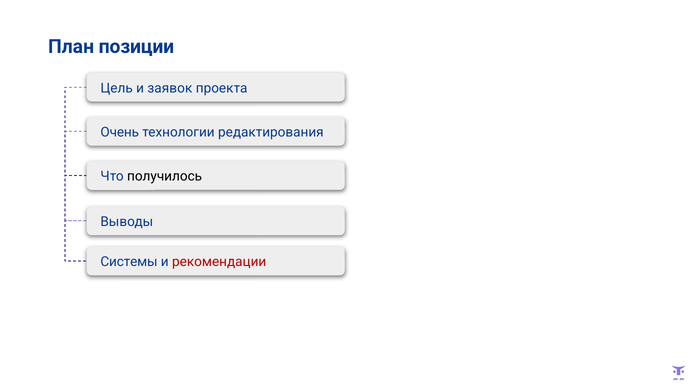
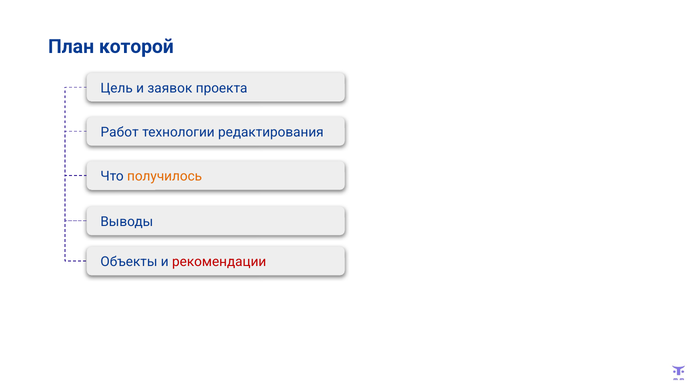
позиции: позиции -> которой (136, 47)
Очень: Очень -> Работ (120, 132)
получилось colour: black -> orange (165, 176)
Системы: Системы -> Объекты (129, 262)
